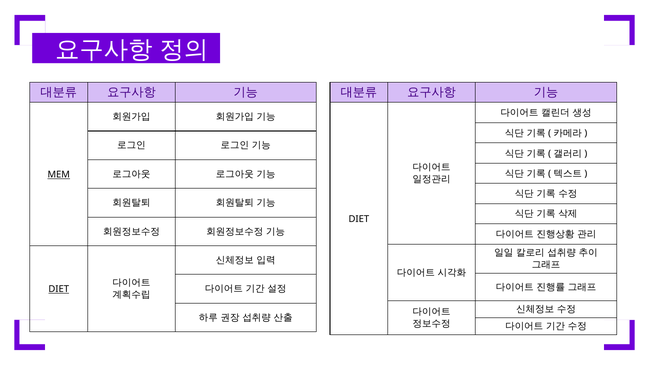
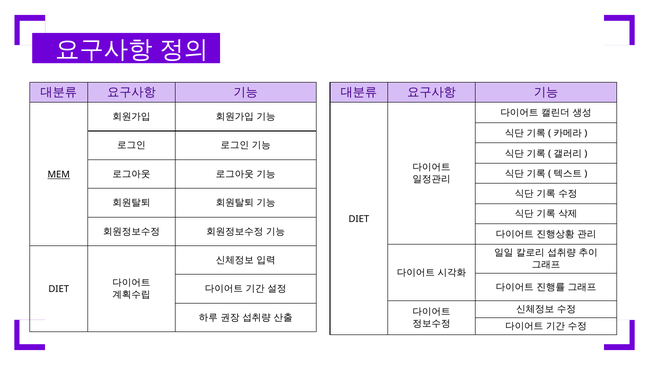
DIET underline: present -> none (59, 289)
